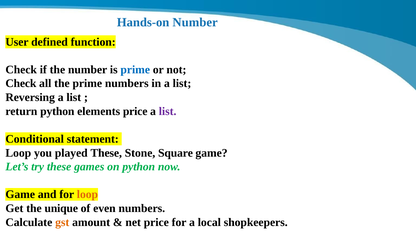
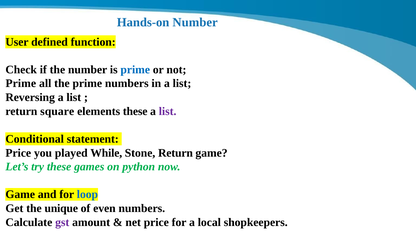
Check: Check -> Prime (21, 84)
return python: python -> square (57, 111)
elements price: price -> these (135, 111)
Loop: Loop -> Price (18, 153)
played These: These -> While (106, 153)
Stone Square: Square -> Return (176, 153)
loop colour: orange -> blue (87, 194)
gst colour: orange -> purple (62, 222)
